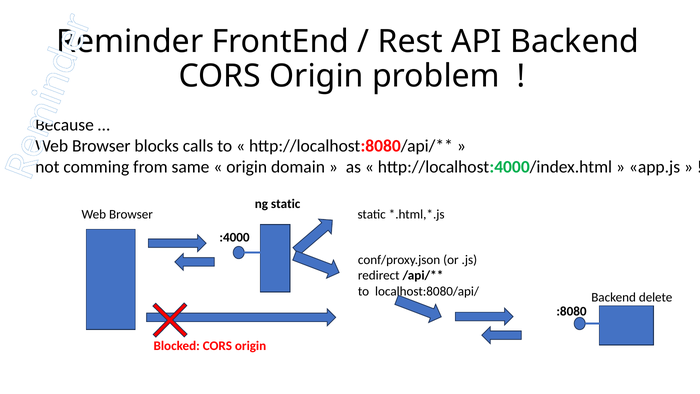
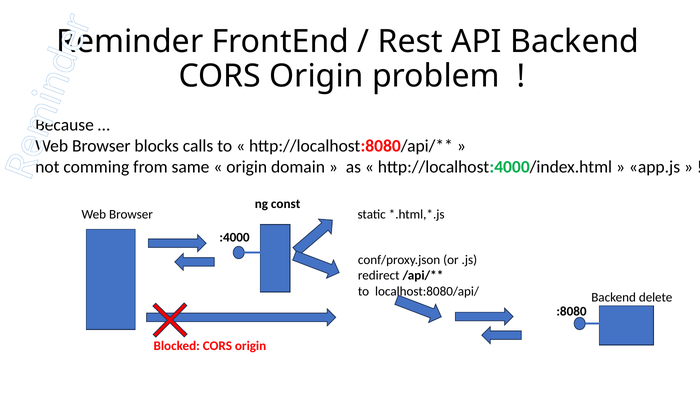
ng static: static -> const (286, 204)
